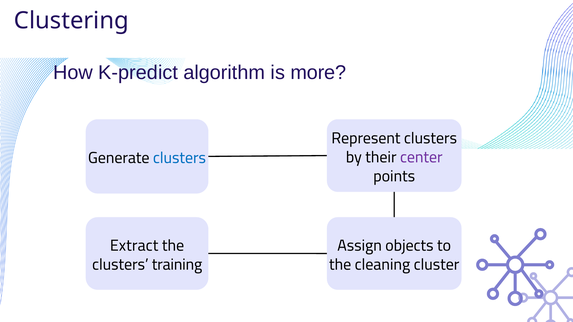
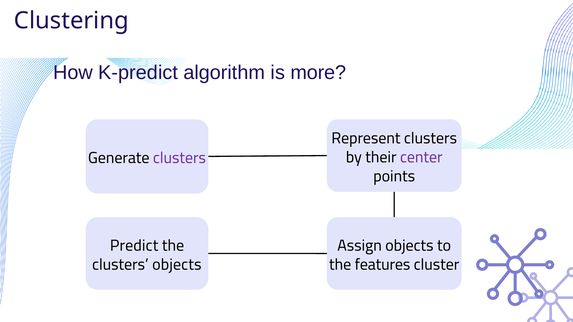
clusters colour: blue -> purple (179, 158)
Extract: Extract -> Predict (134, 246)
clusters training: training -> objects (177, 265)
cleaning: cleaning -> features (383, 265)
